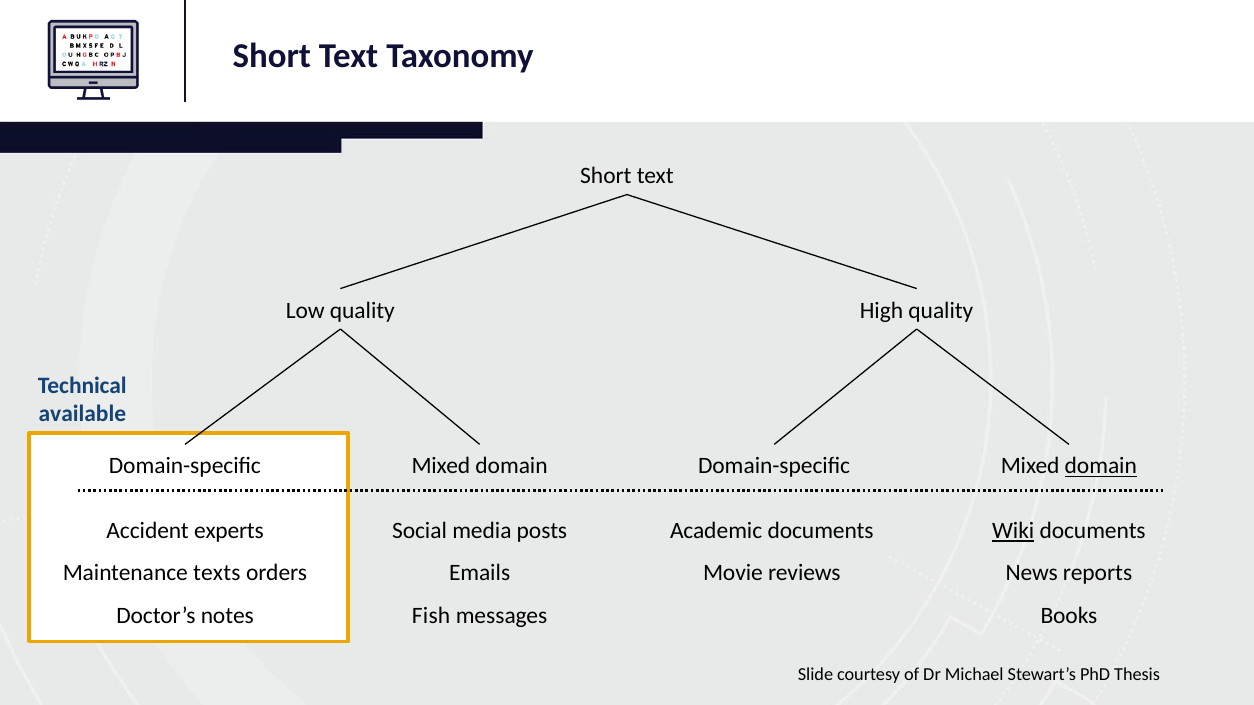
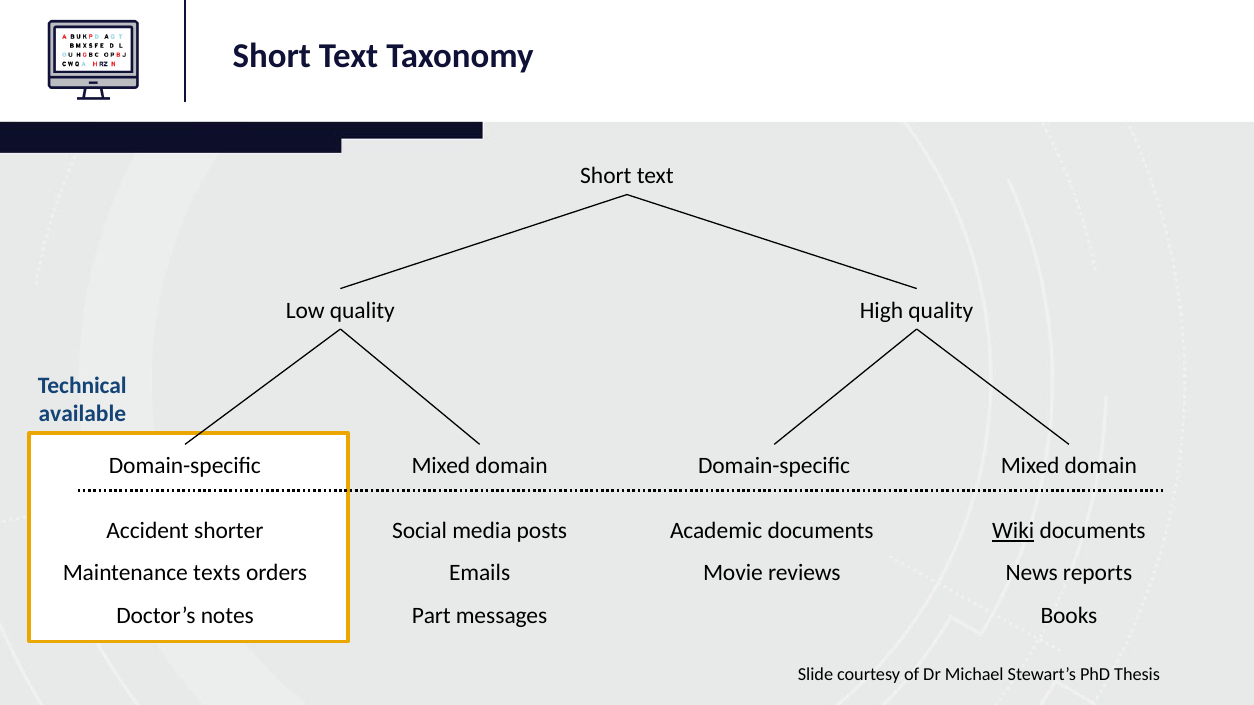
domain underline: present -> none (1101, 466)
experts: experts -> shorter (229, 531)
Fish: Fish -> Part (431, 616)
